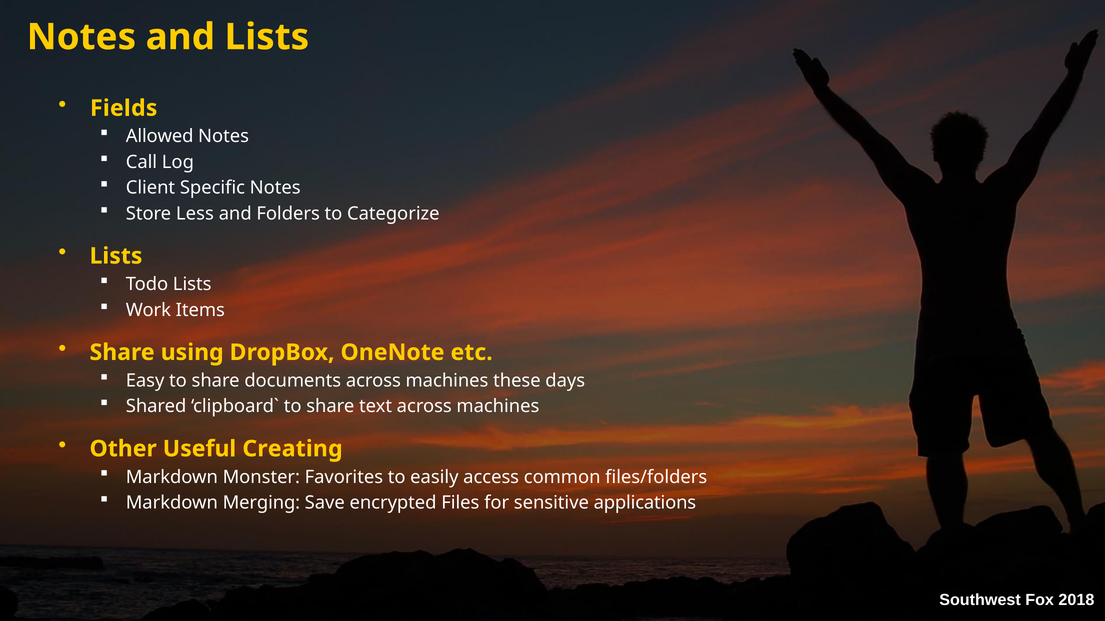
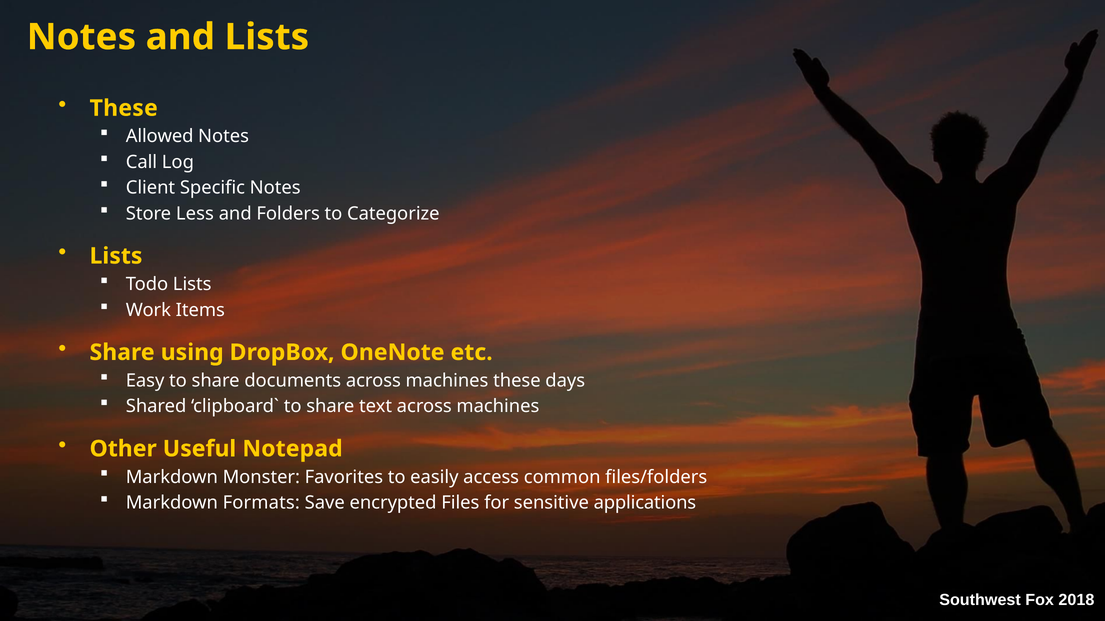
Fields: Fields -> These (124, 108)
Creating: Creating -> Notepad (293, 449)
Merging: Merging -> Formats (261, 503)
